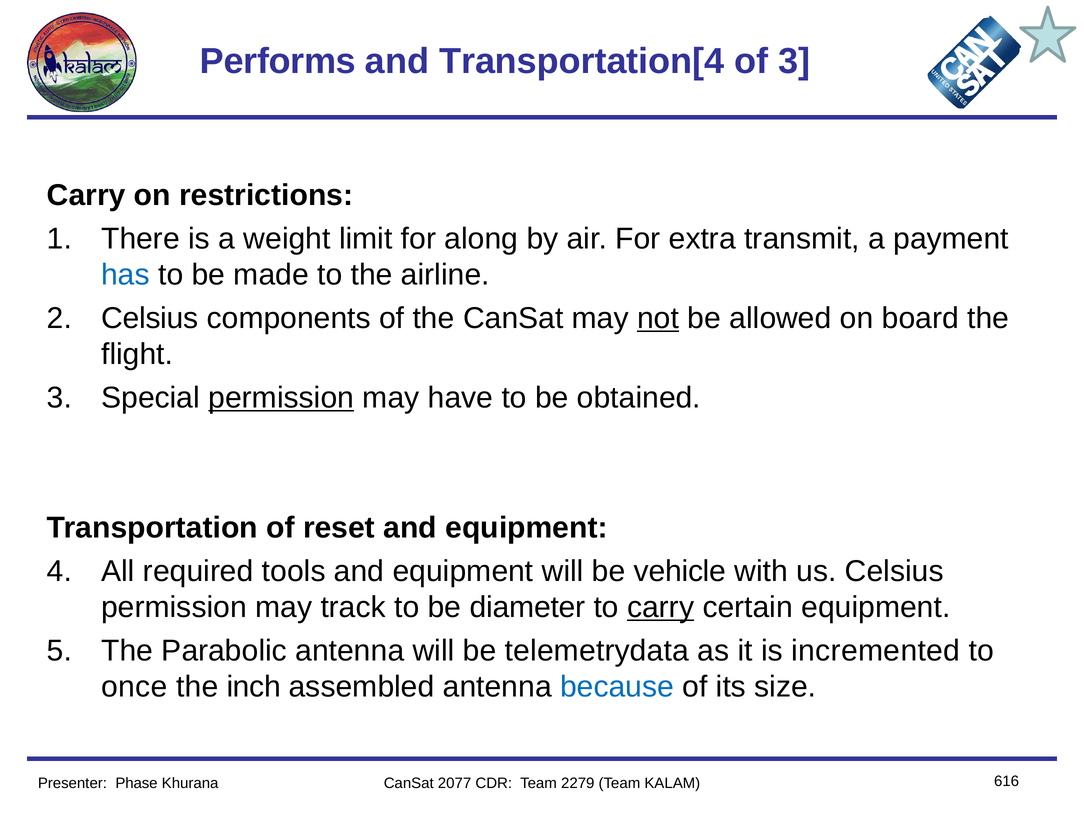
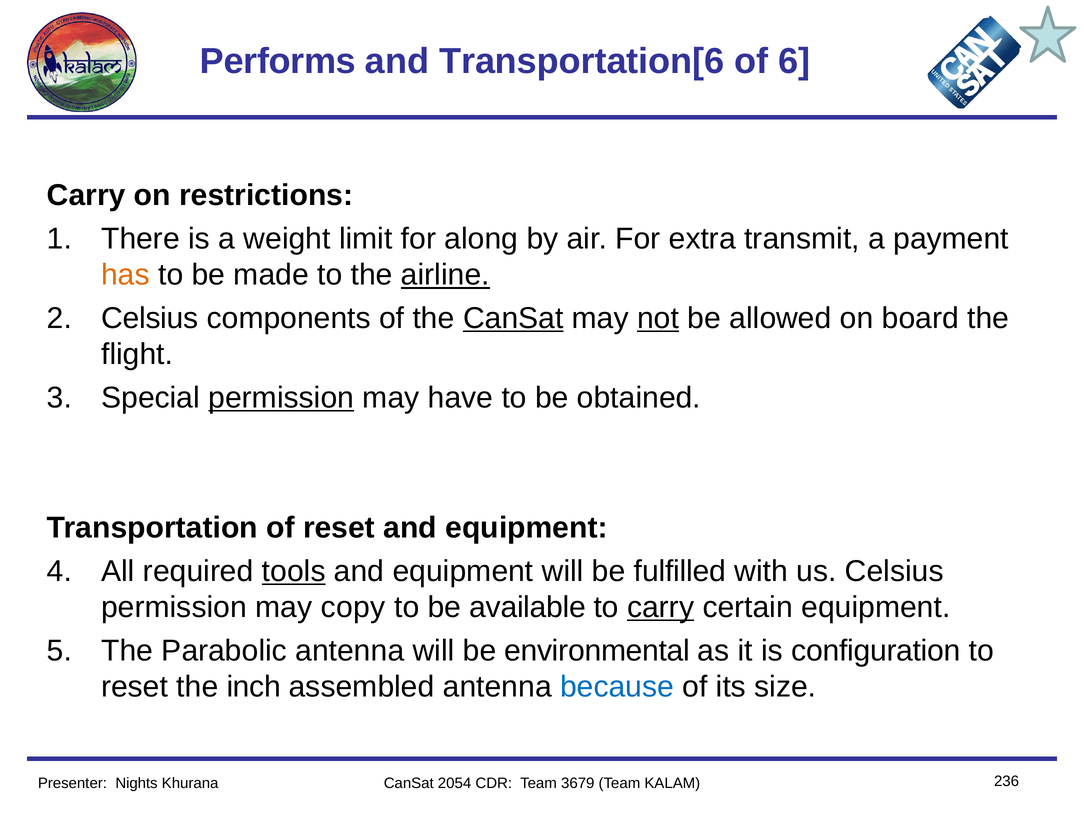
Transportation[4: Transportation[4 -> Transportation[6 (582, 61)
of 3: 3 -> 6 (794, 61)
has colour: blue -> orange (125, 275)
airline underline: none -> present (445, 275)
CanSat underline: none -> present (513, 318)
tools underline: none -> present (294, 571)
vehicle: vehicle -> fulfilled (680, 571)
track: track -> copy (353, 607)
diameter: diameter -> available (528, 607)
telemetrydata: telemetrydata -> environmental (597, 651)
incremented: incremented -> configuration (876, 651)
once: once -> reset (135, 687)
Phase: Phase -> Nights (136, 783)
2077: 2077 -> 2054 (455, 783)
2279: 2279 -> 3679 (578, 783)
616: 616 -> 236 (1007, 781)
